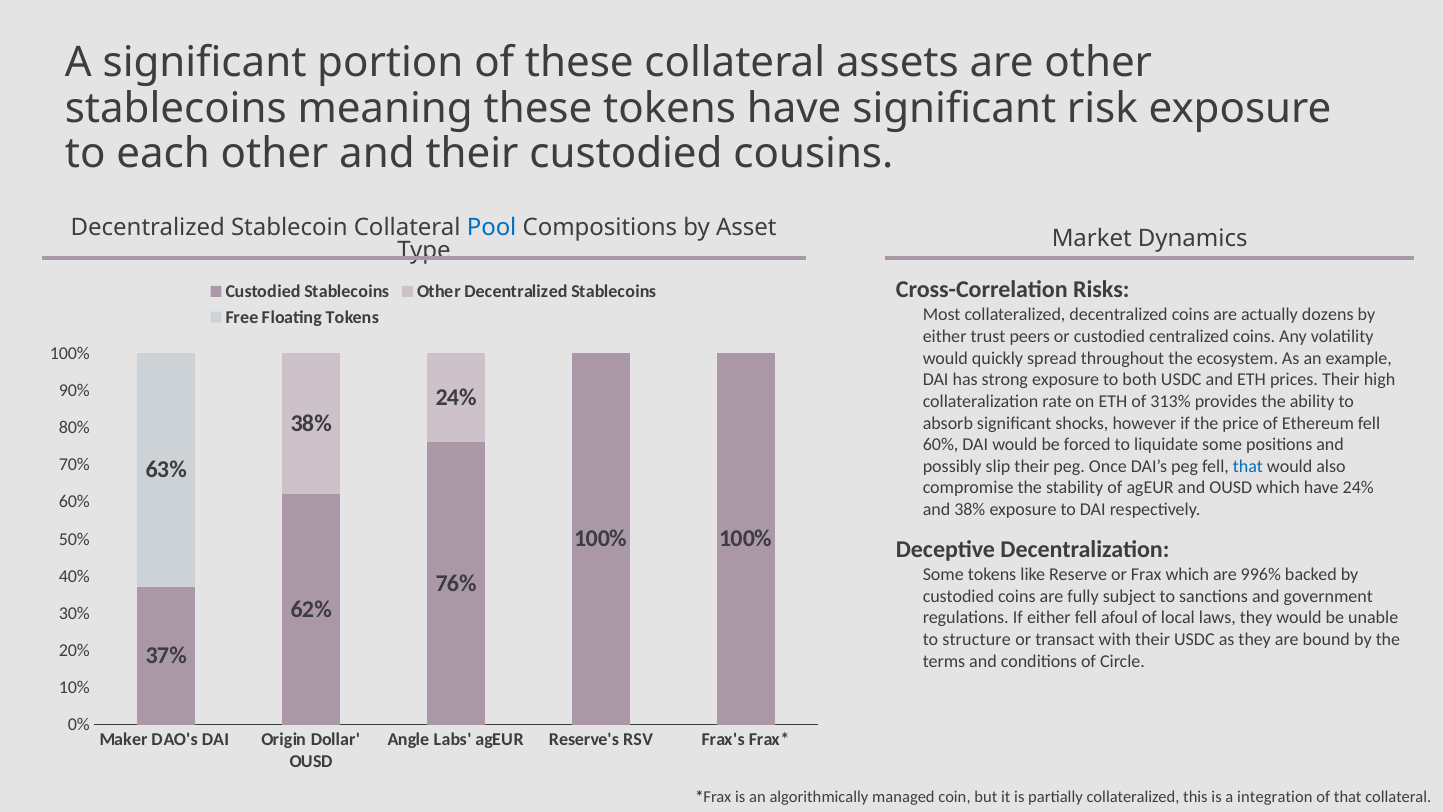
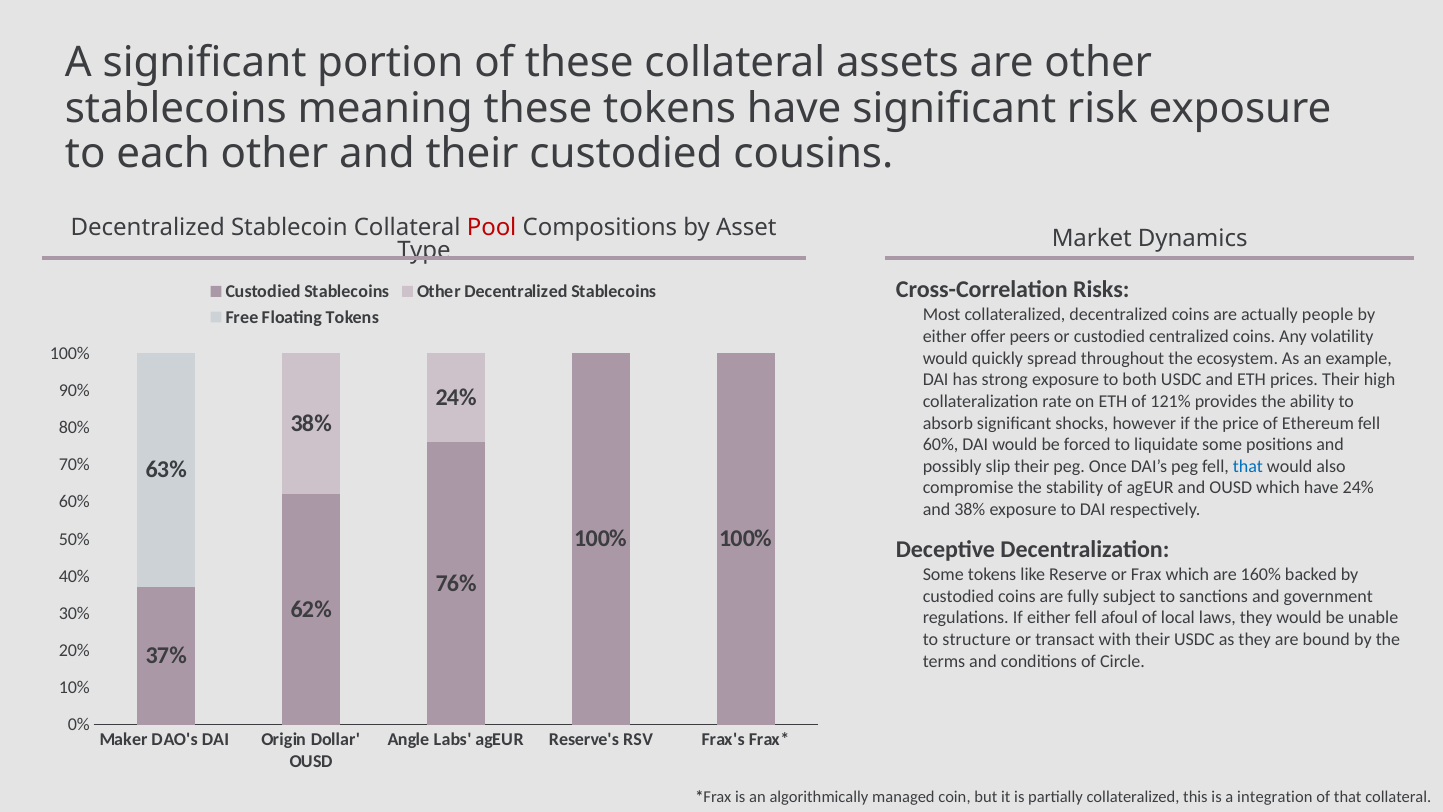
Pool colour: blue -> red (492, 227)
dozens: dozens -> people (1328, 315)
trust: trust -> offer (988, 336)
313%: 313% -> 121% (1171, 401)
996%: 996% -> 160% (1261, 574)
